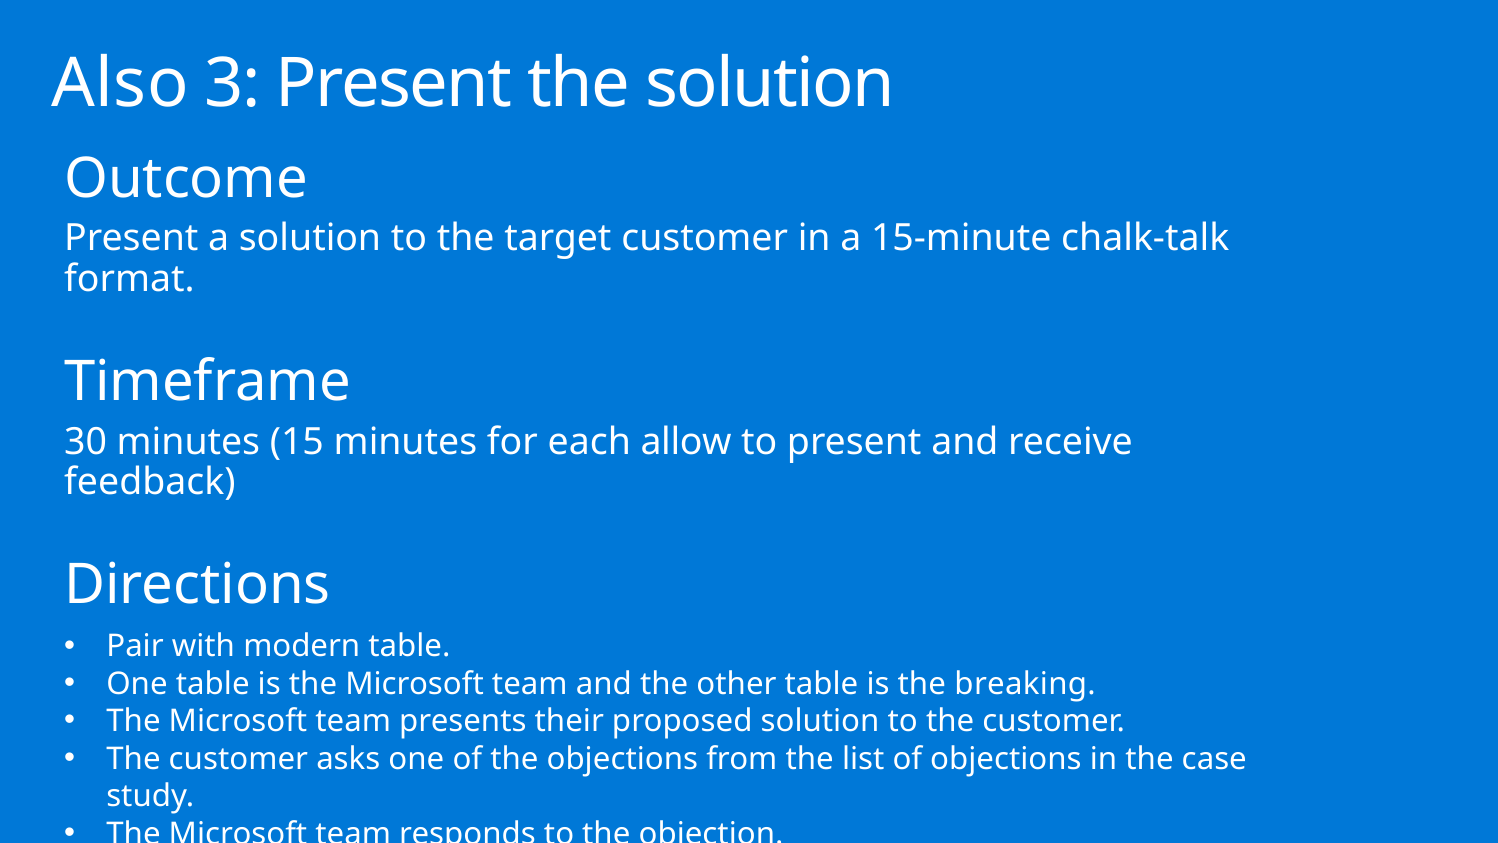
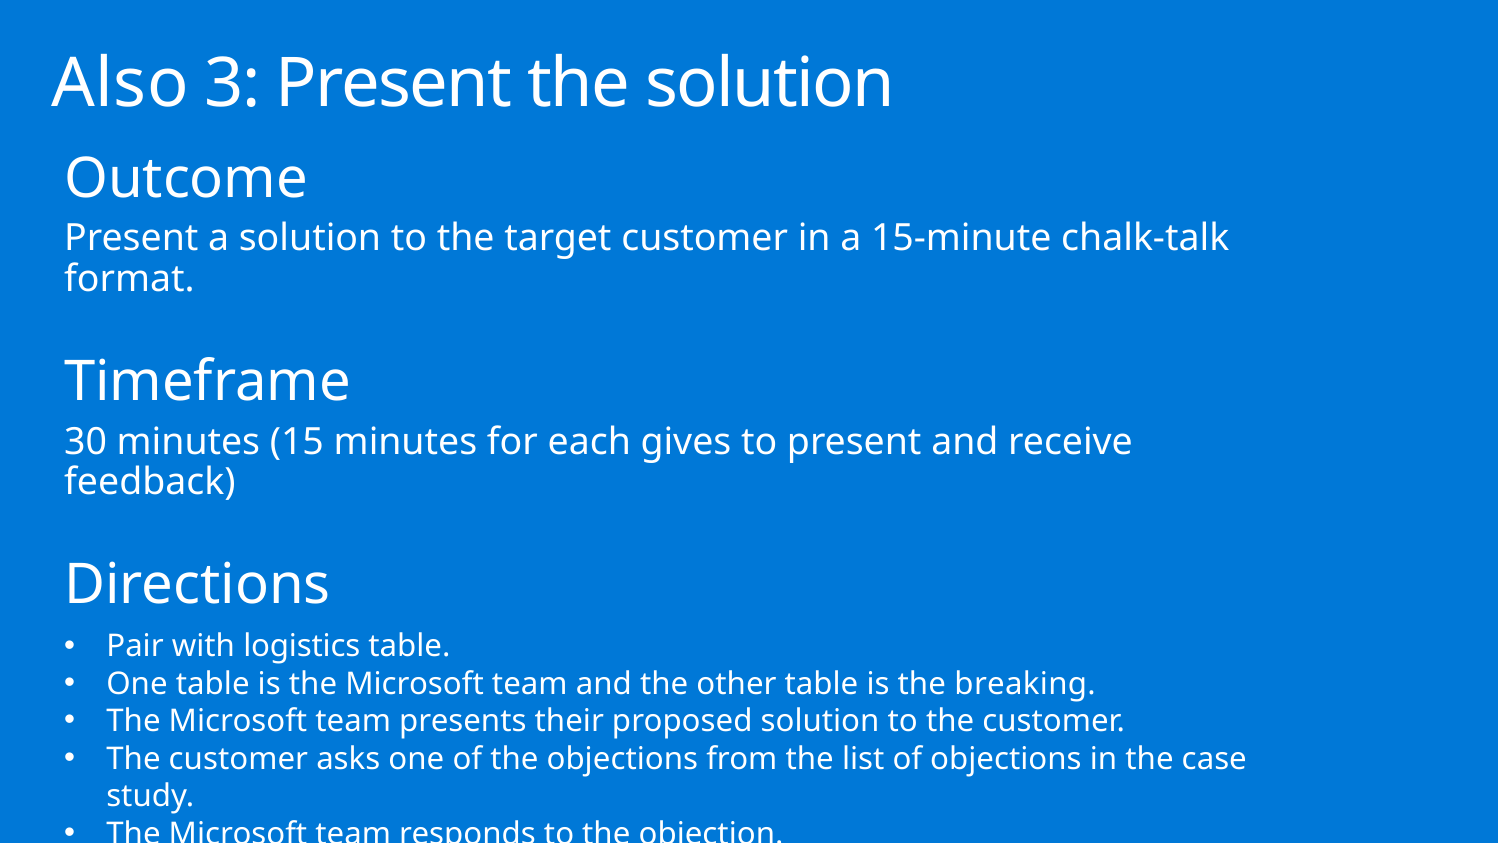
each allow: allow -> gives (686, 442)
modern: modern -> logistics (302, 646)
